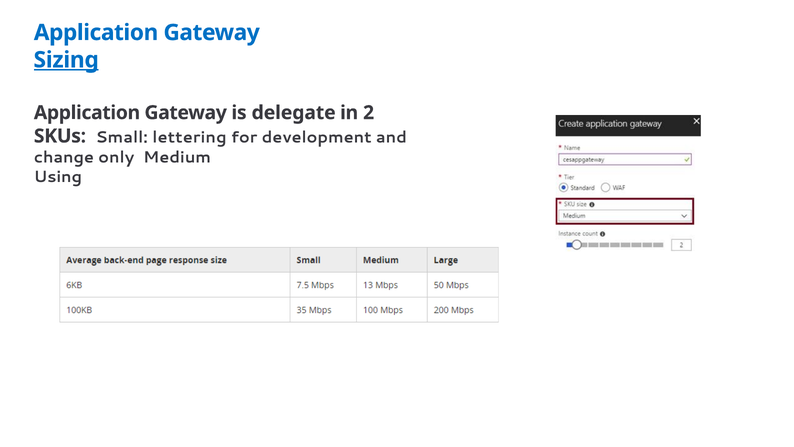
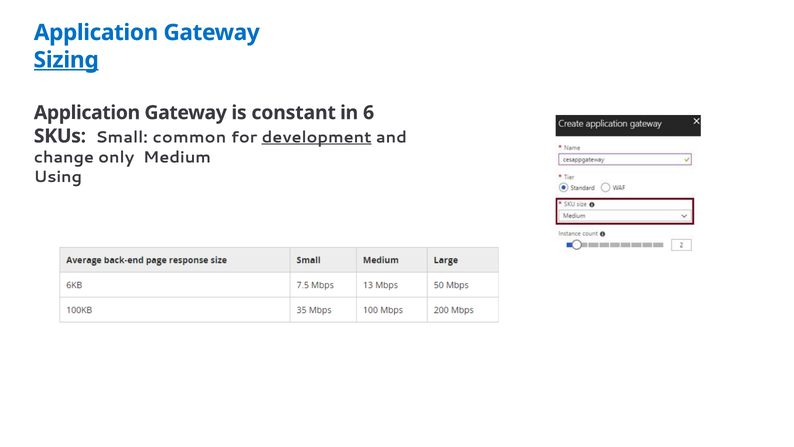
delegate: delegate -> constant (294, 113)
2: 2 -> 6 (369, 113)
lettering: lettering -> common (189, 137)
development underline: none -> present (317, 137)
